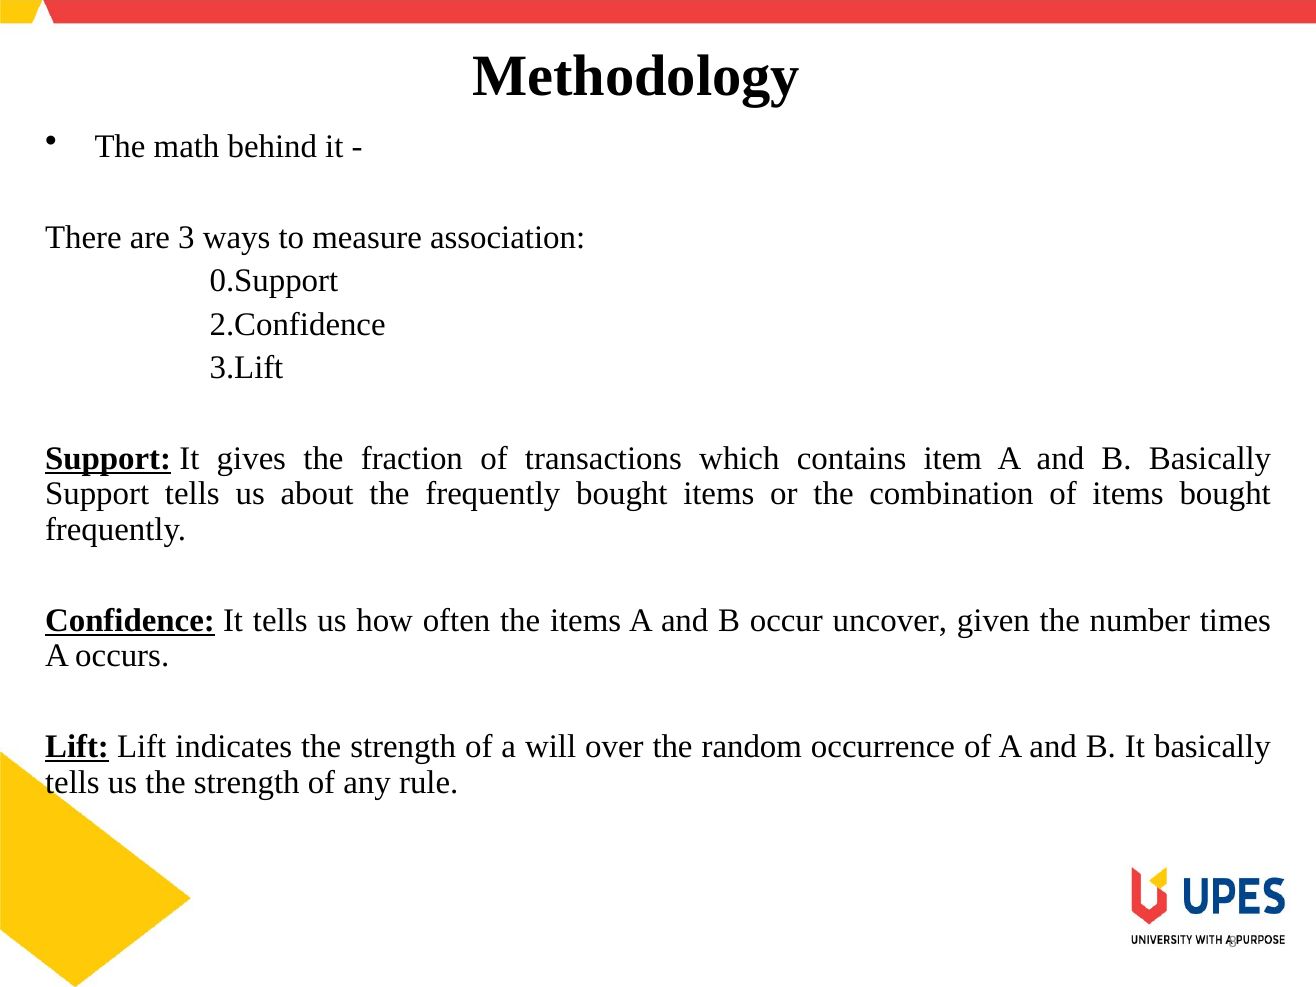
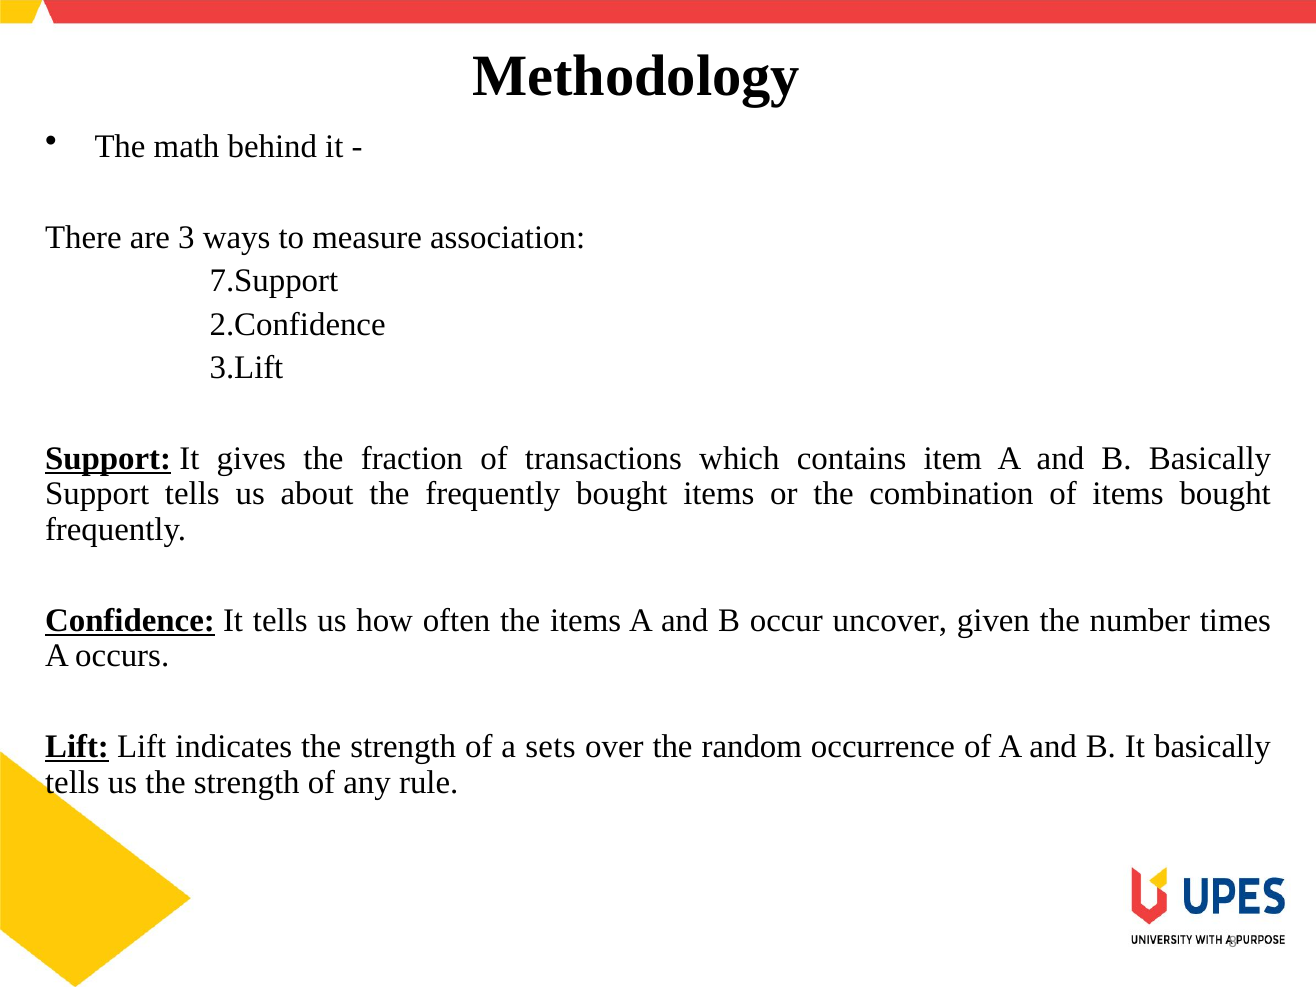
0.Support: 0.Support -> 7.Support (274, 281)
will: will -> sets (550, 747)
